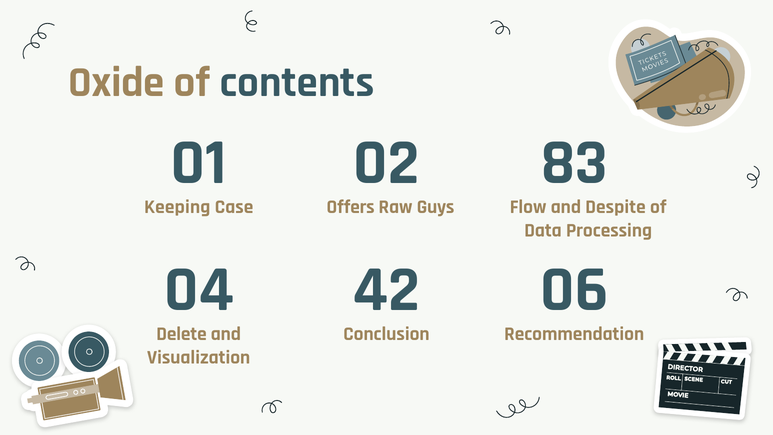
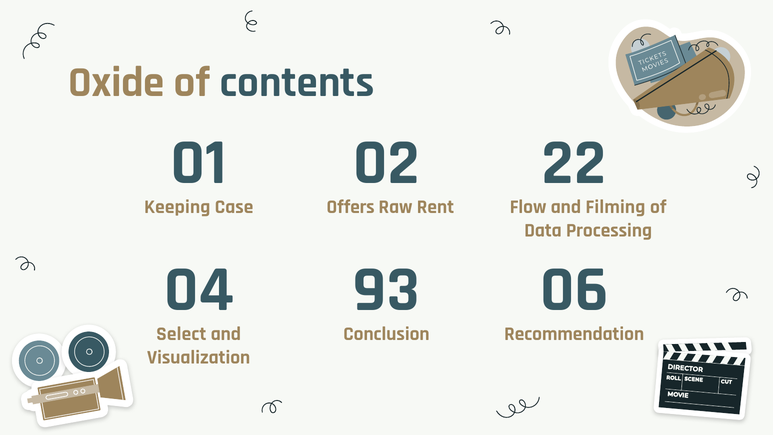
83: 83 -> 22 (574, 162)
Guys: Guys -> Rent (435, 207)
Despite: Despite -> Filming (615, 207)
42: 42 -> 93 (386, 289)
Delete: Delete -> Select (181, 334)
